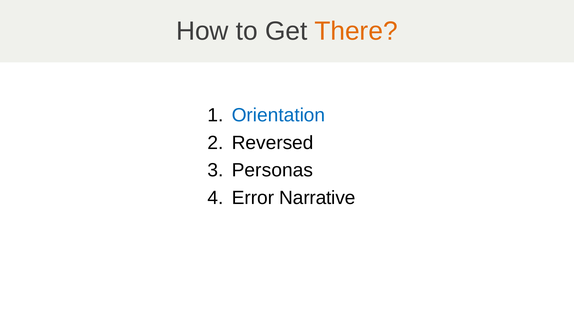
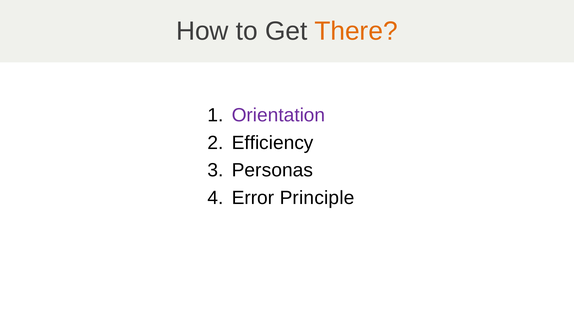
Orientation colour: blue -> purple (278, 115)
Reversed: Reversed -> Efficiency (273, 143)
Narrative: Narrative -> Principle (317, 198)
